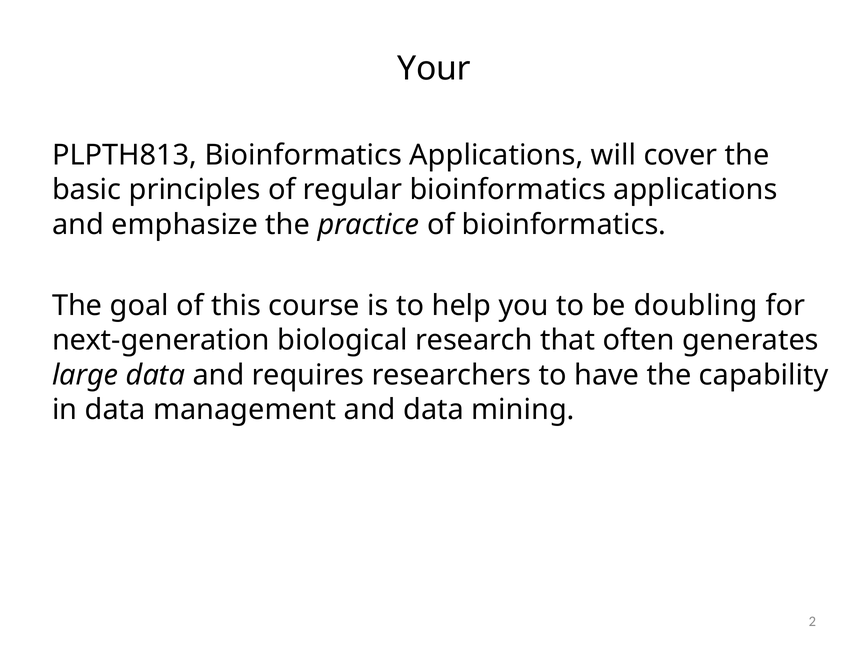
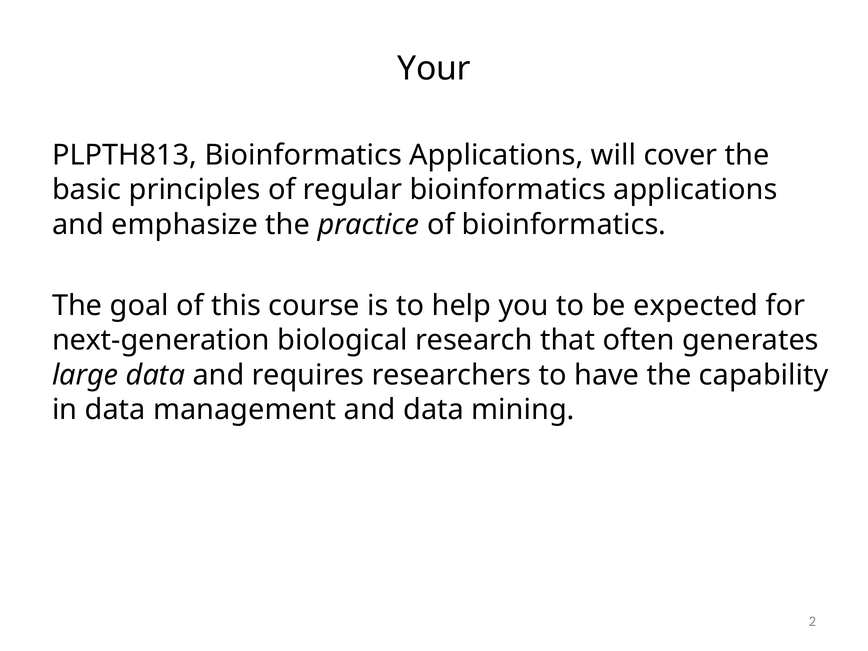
doubling: doubling -> expected (696, 306)
